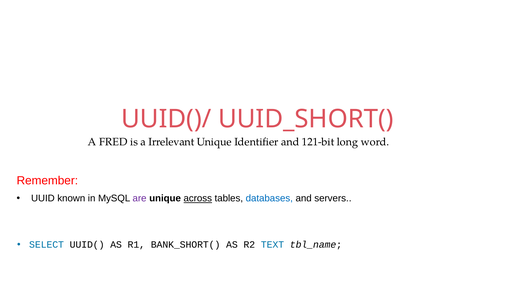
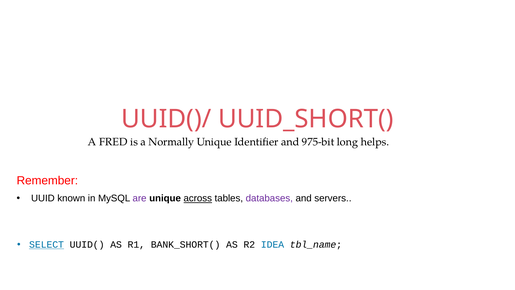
Irrelevant: Irrelevant -> Normally (171, 142)
121-bit: 121-bit -> 975-bit (318, 142)
word: word -> helps (375, 142)
databases colour: blue -> purple (269, 198)
SELECT underline: none -> present (47, 244)
TEXT: TEXT -> IDEA (273, 244)
